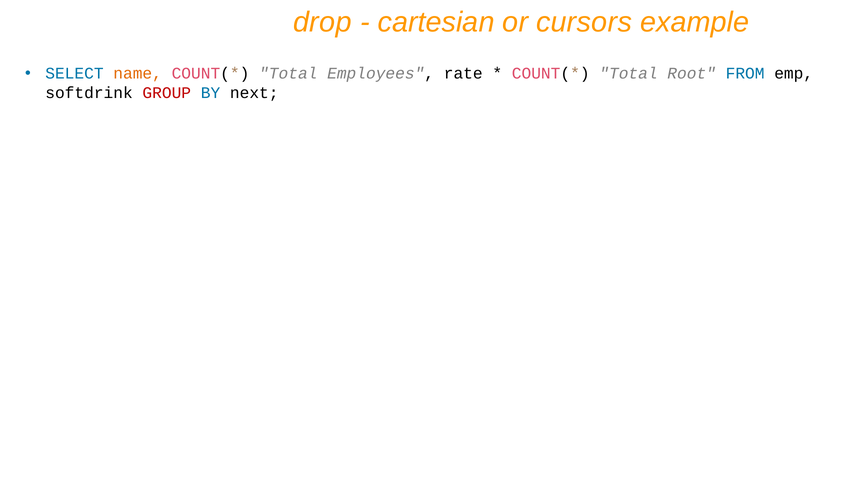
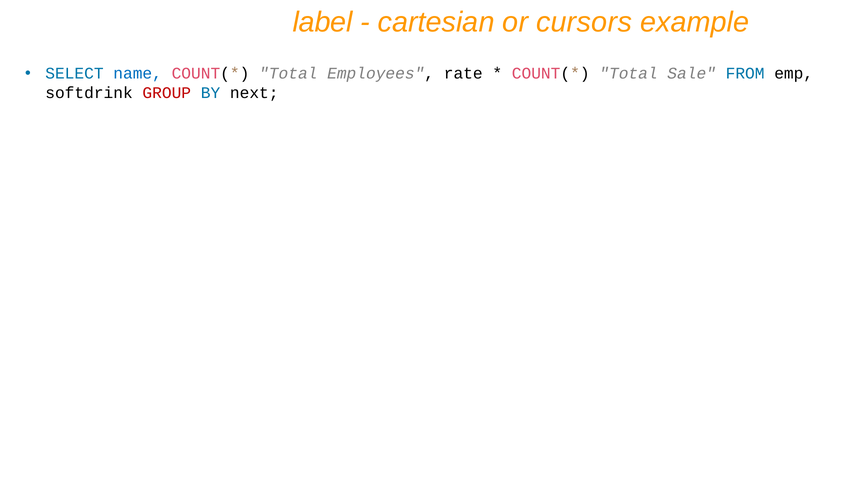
drop: drop -> label (323, 22)
name colour: orange -> blue (138, 74)
Root: Root -> Sale (692, 74)
